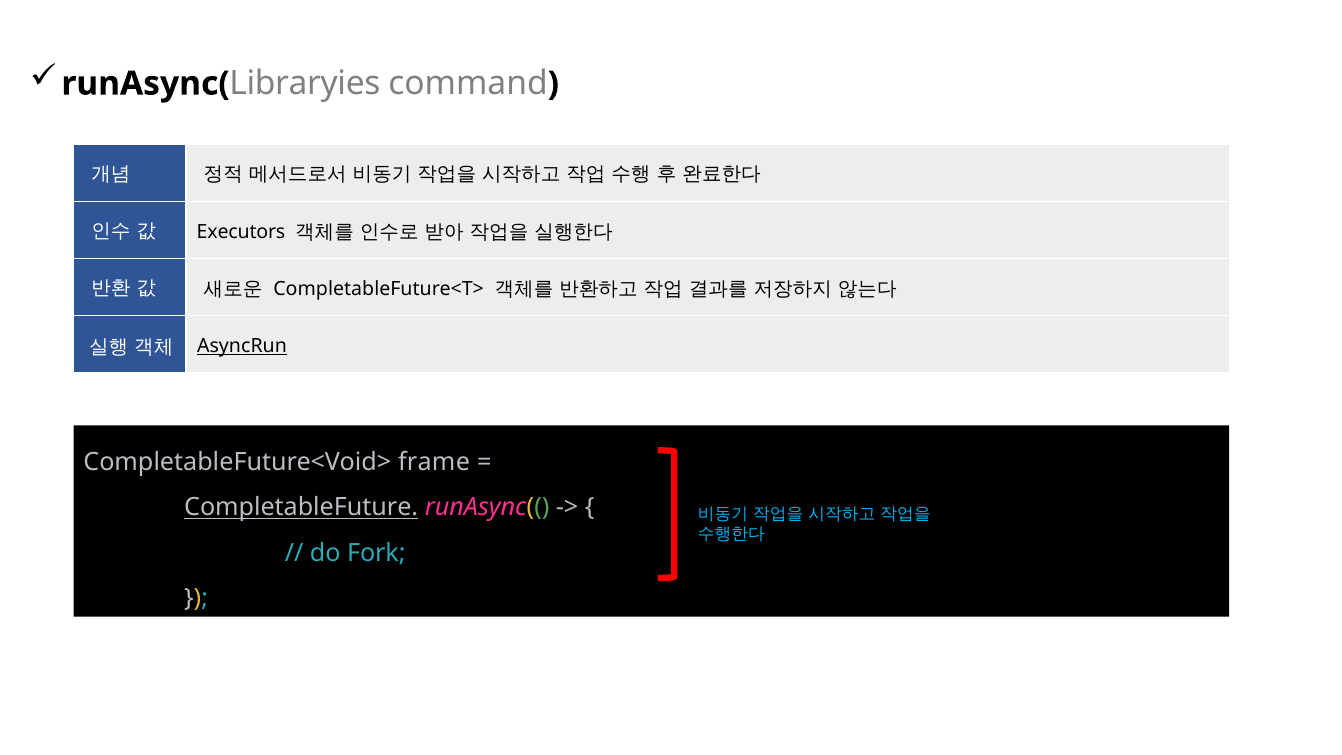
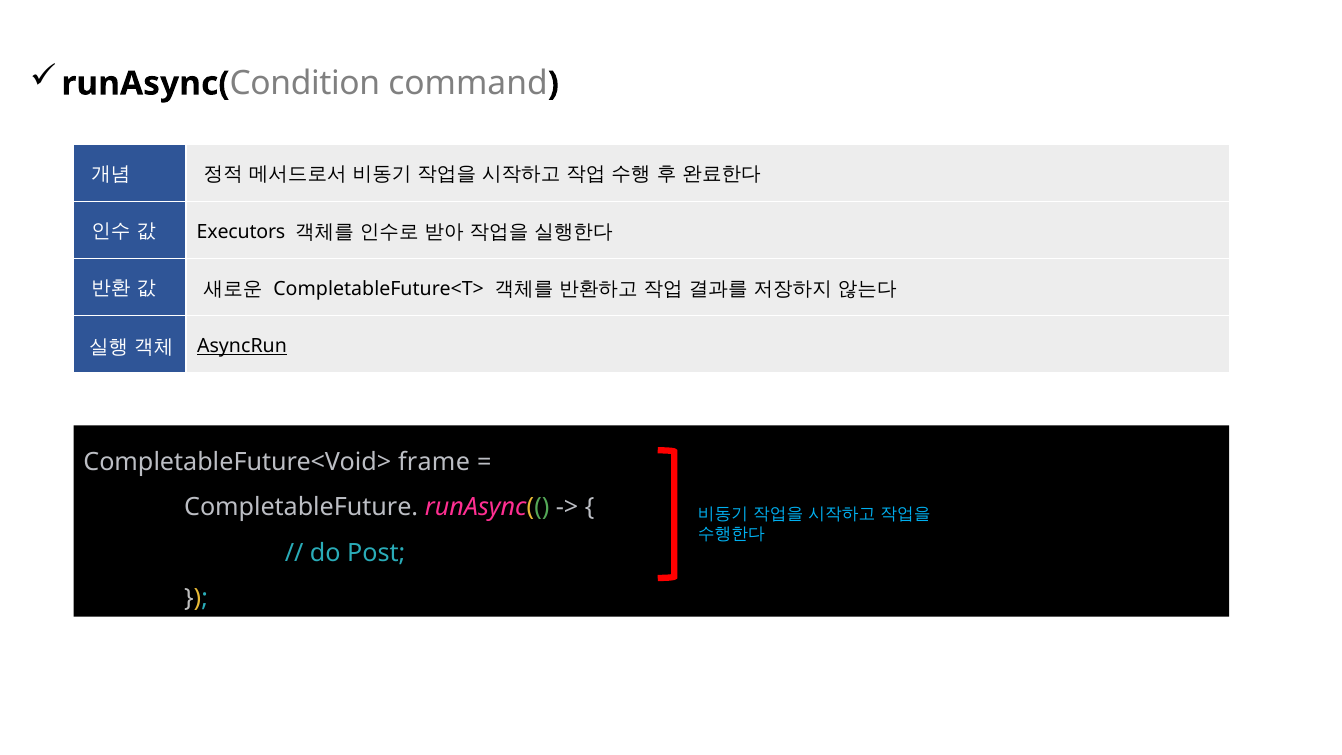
Libraryies: Libraryies -> Condition (305, 84)
CompletableFuture underline: present -> none (301, 508)
Fork: Fork -> Post (376, 553)
